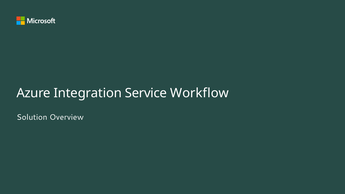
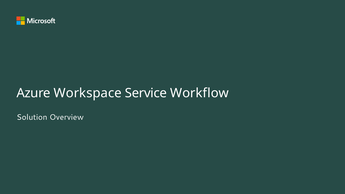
Integration: Integration -> Workspace (88, 93)
